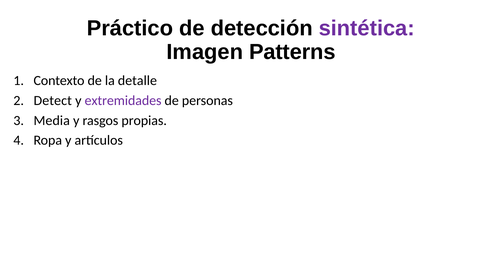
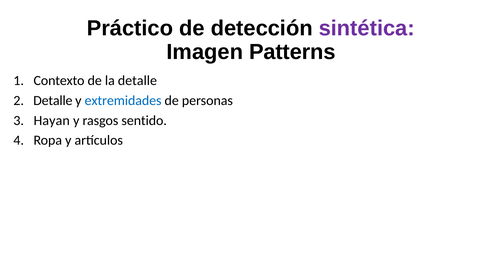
Detect: Detect -> Detalle (53, 101)
extremidades colour: purple -> blue (123, 101)
Media: Media -> Hayan (52, 121)
propias: propias -> sentido (144, 121)
